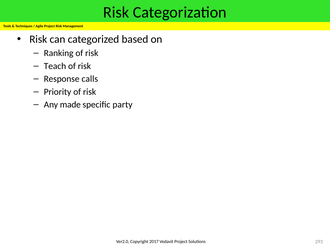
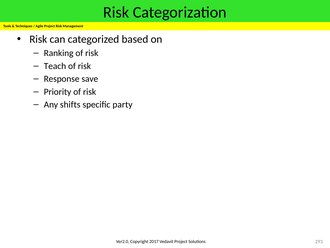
calls: calls -> save (90, 79)
made: made -> shifts (70, 104)
